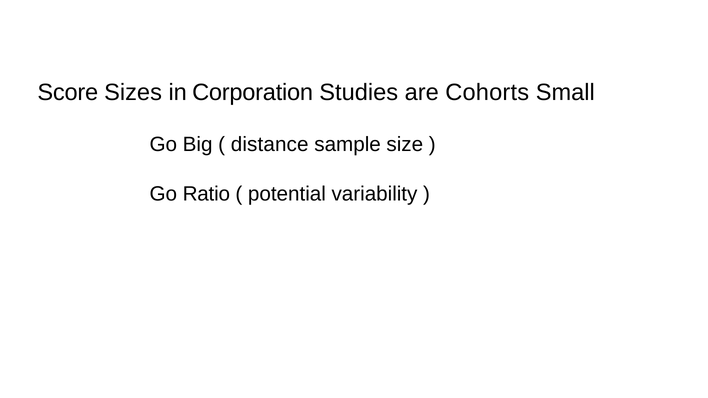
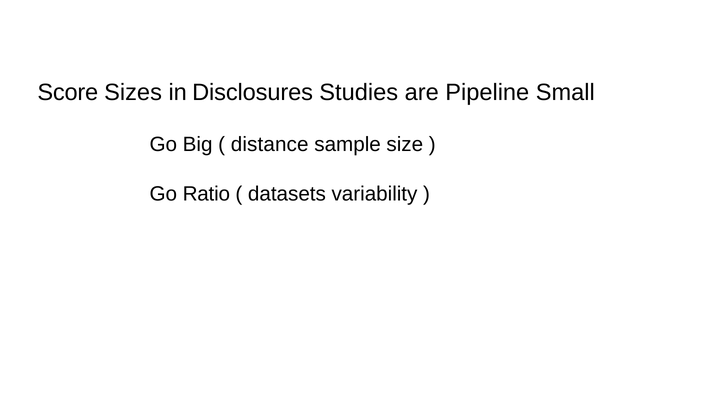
Corporation: Corporation -> Disclosures (253, 93)
Cohorts: Cohorts -> Pipeline (487, 93)
potential: potential -> datasets (287, 194)
